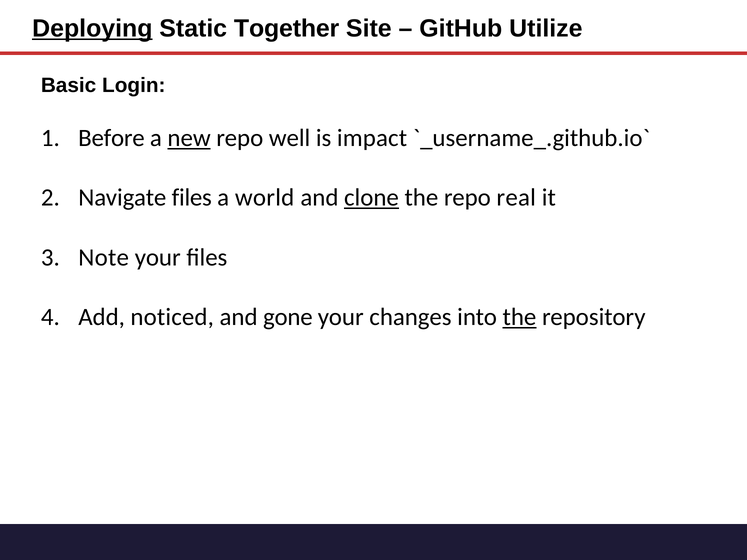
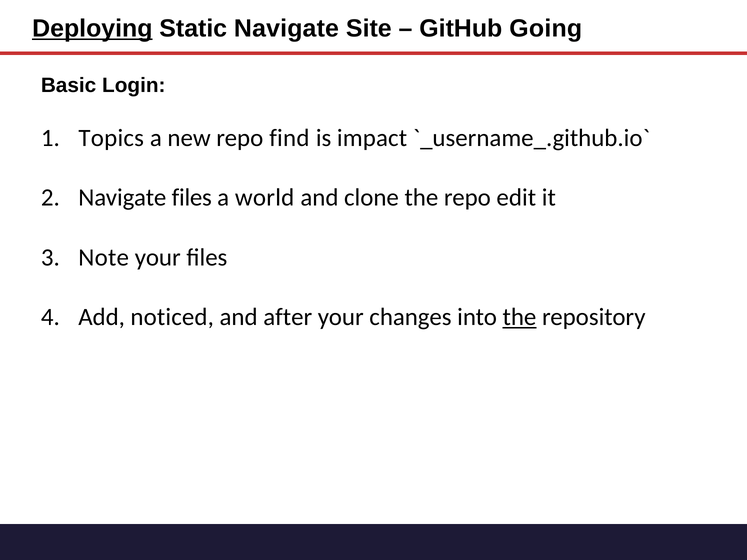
Static Together: Together -> Navigate (286, 28)
Utilize: Utilize -> Going (546, 28)
Before: Before -> Topics (111, 138)
new underline: present -> none (189, 138)
well: well -> find (289, 138)
clone underline: present -> none (371, 198)
real: real -> edit (516, 198)
gone: gone -> after (288, 317)
